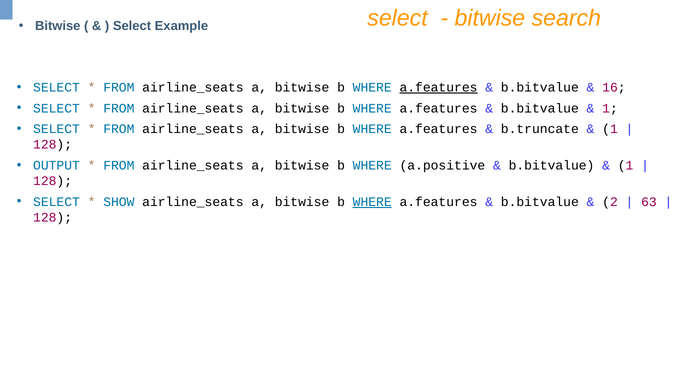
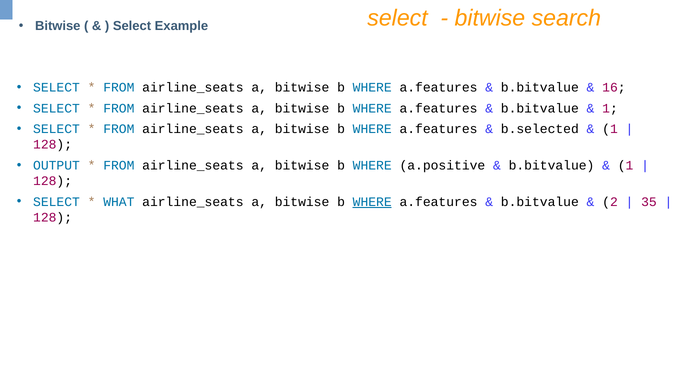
a.features underline: present -> none (438, 87)
b.truncate: b.truncate -> b.selected (540, 129)
SHOW: SHOW -> WHAT (119, 202)
63: 63 -> 35 (649, 202)
